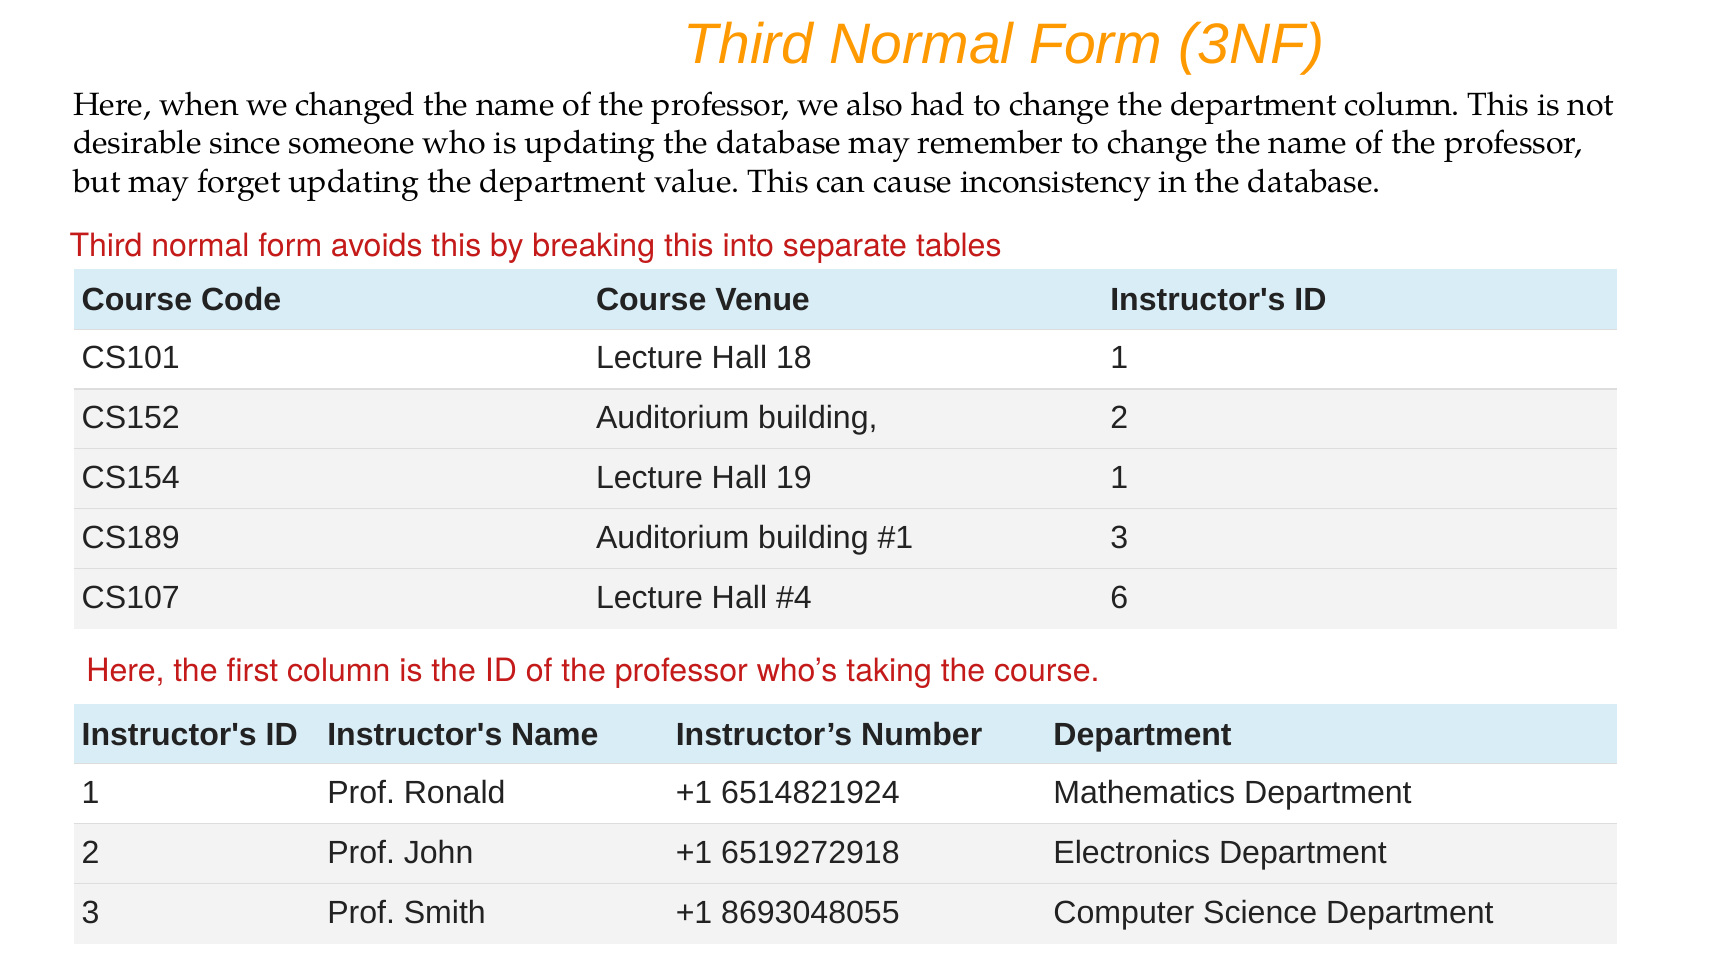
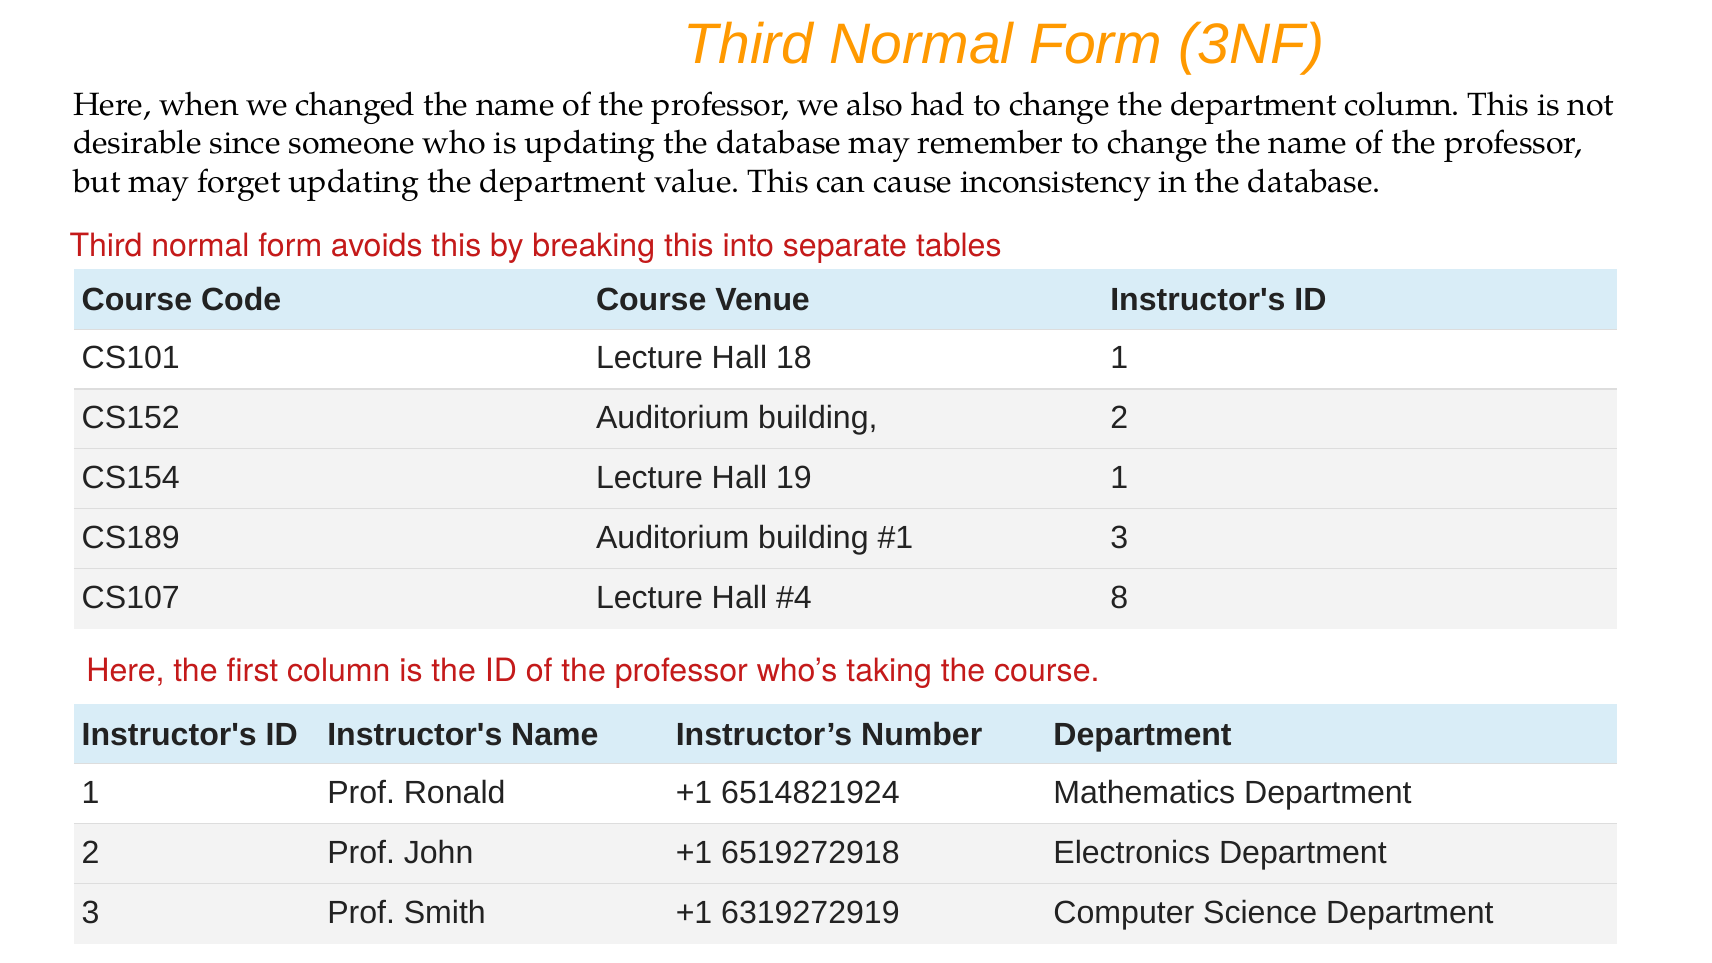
6: 6 -> 8 (1119, 598)
8693048055: 8693048055 -> 6319272919 (810, 913)
